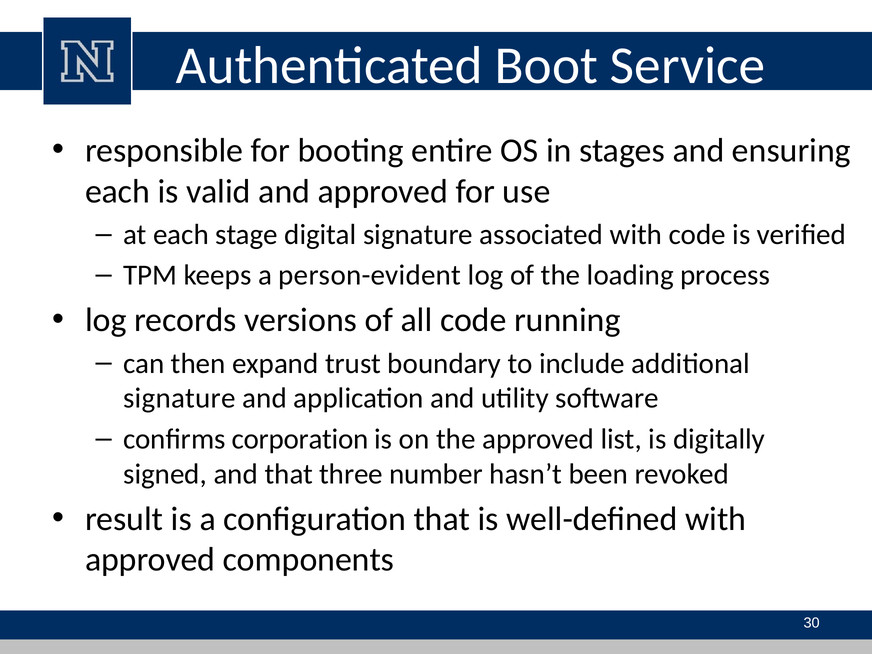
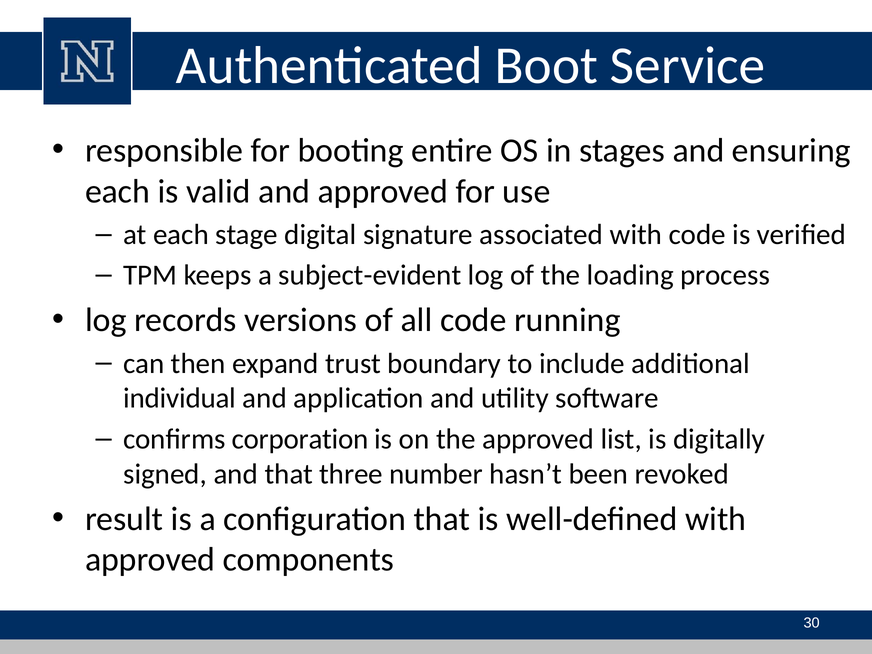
person-evident: person-evident -> subject-evident (370, 275)
signature: signature -> individual (180, 398)
